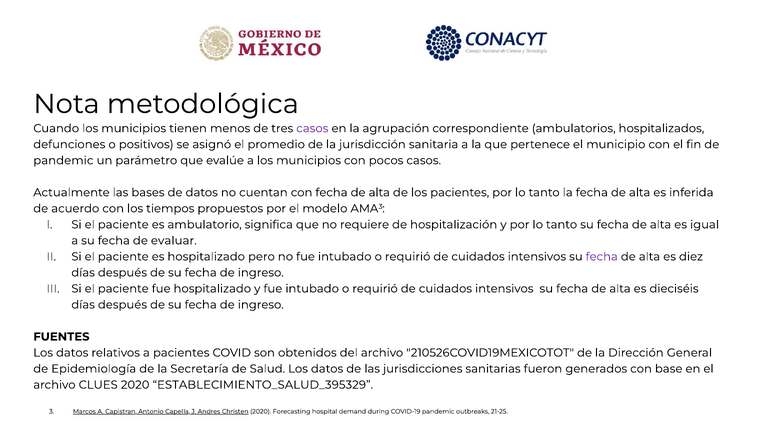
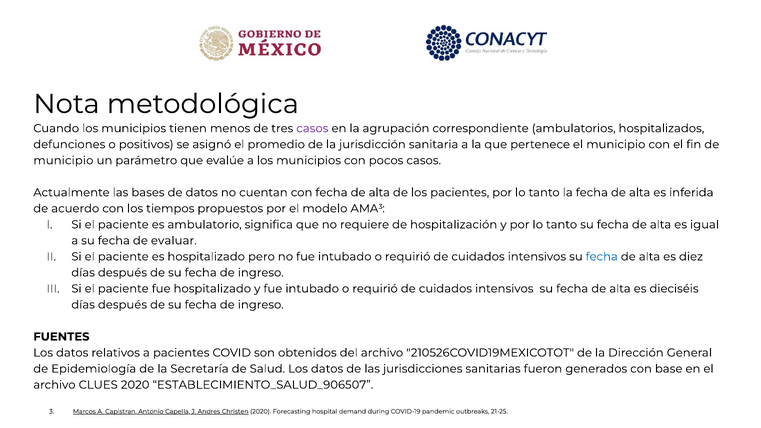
pandemic: pandemic -> municipio (63, 160)
fecha colour: purple -> blue (602, 257)
ESTABLECIMIENTO_SALUD_395329: ESTABLECIMIENTO_SALUD_395329 -> ESTABLECIMIENTO_SALUD_906507 (263, 385)
